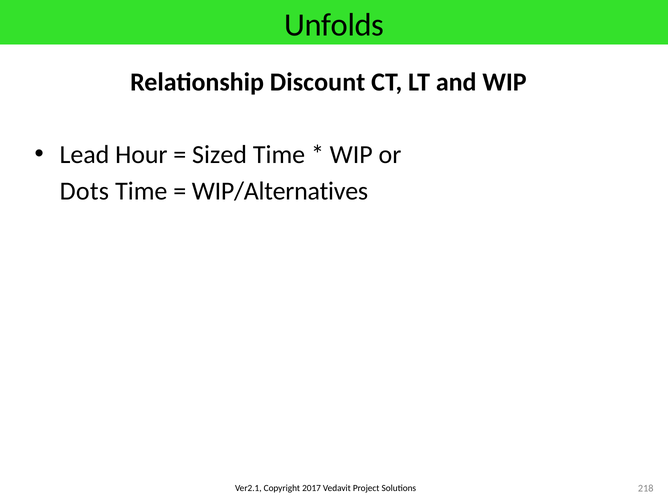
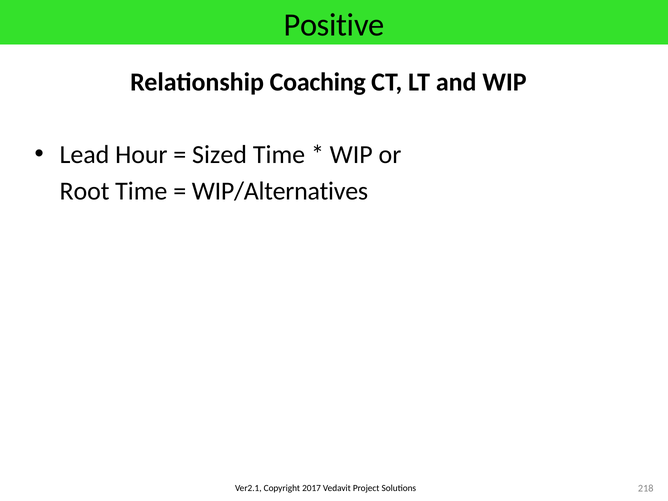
Unfolds: Unfolds -> Positive (334, 25)
Discount: Discount -> Coaching (318, 82)
Dots: Dots -> Root (85, 191)
